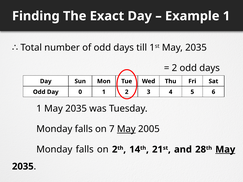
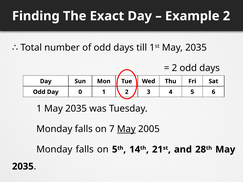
Example 1: 1 -> 2 (226, 16)
on 2: 2 -> 5 (115, 150)
May underline: present -> none (225, 150)
